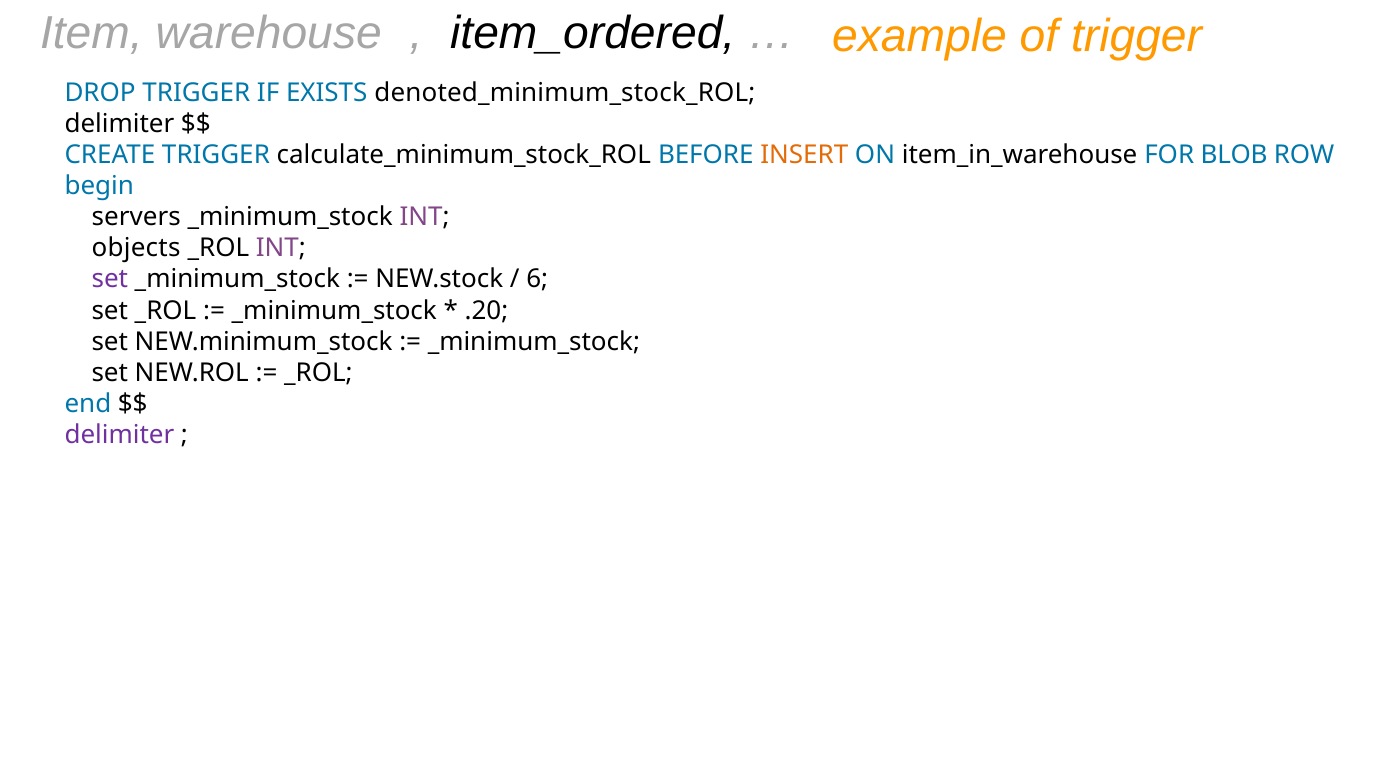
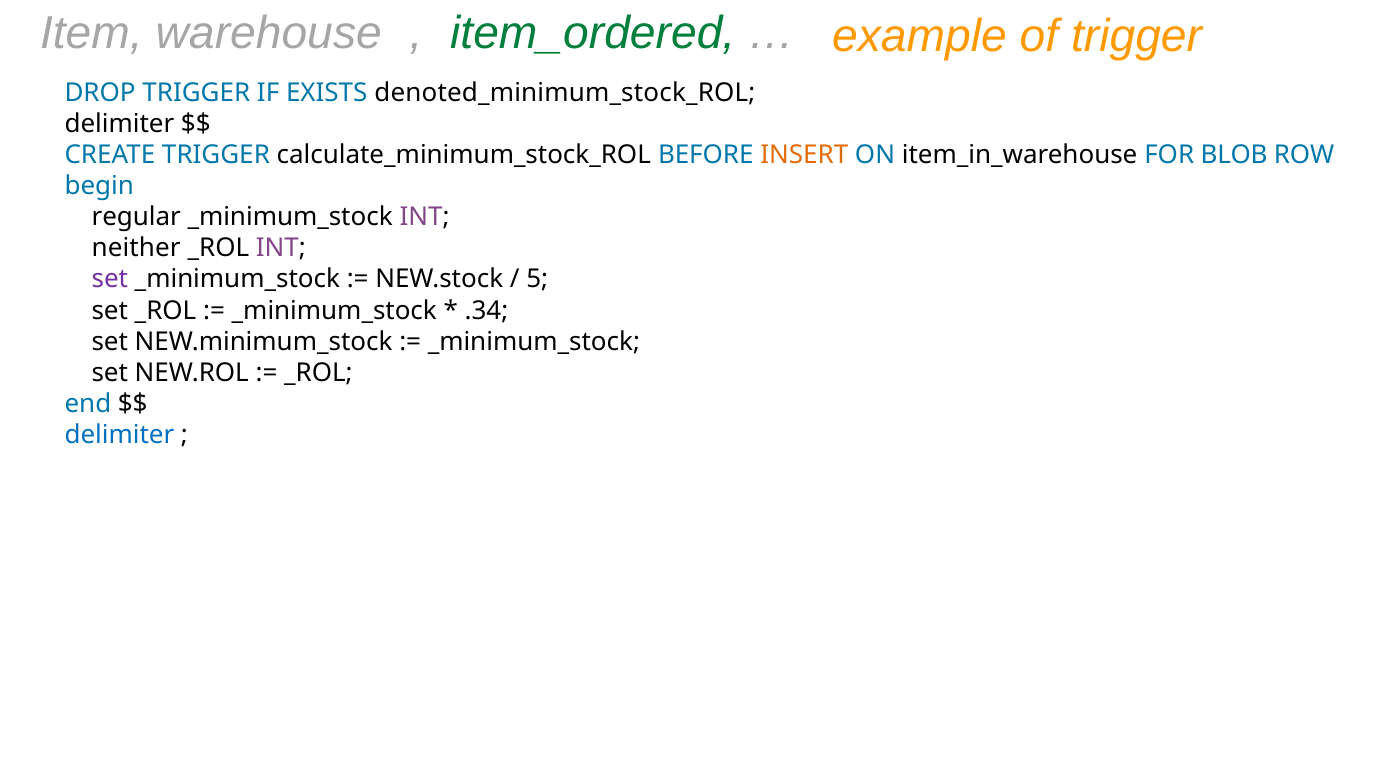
item_ordered colour: black -> green (593, 33)
servers: servers -> regular (136, 217)
objects: objects -> neither (136, 248)
6: 6 -> 5 (537, 280)
.20: .20 -> .34 (486, 311)
delimiter colour: purple -> blue (119, 436)
